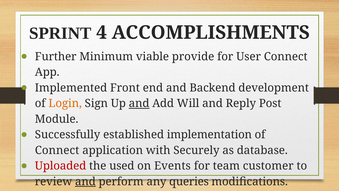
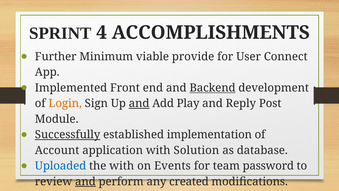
Backend underline: none -> present (213, 88)
Will: Will -> Play (188, 103)
Successfully underline: none -> present (68, 134)
Connect: Connect -> Account (57, 150)
Securely: Securely -> Solution (196, 150)
Uploaded colour: red -> blue (61, 166)
the used: used -> with (122, 166)
customer: customer -> password (268, 166)
queries: queries -> created (189, 181)
